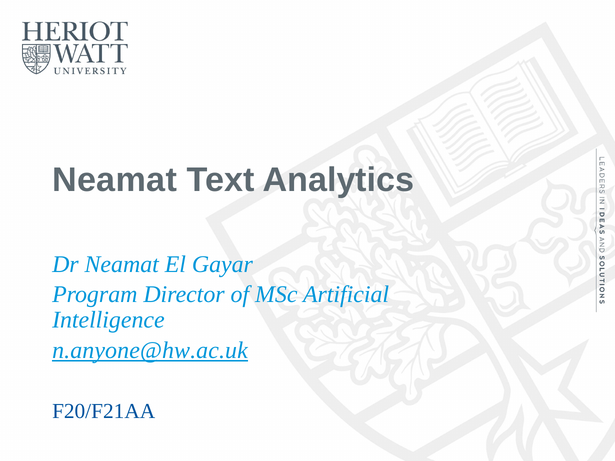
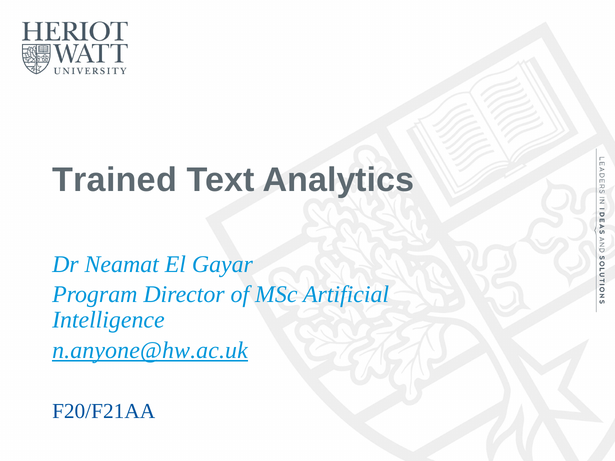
Neamat: Neamat -> Trained (115, 180)
